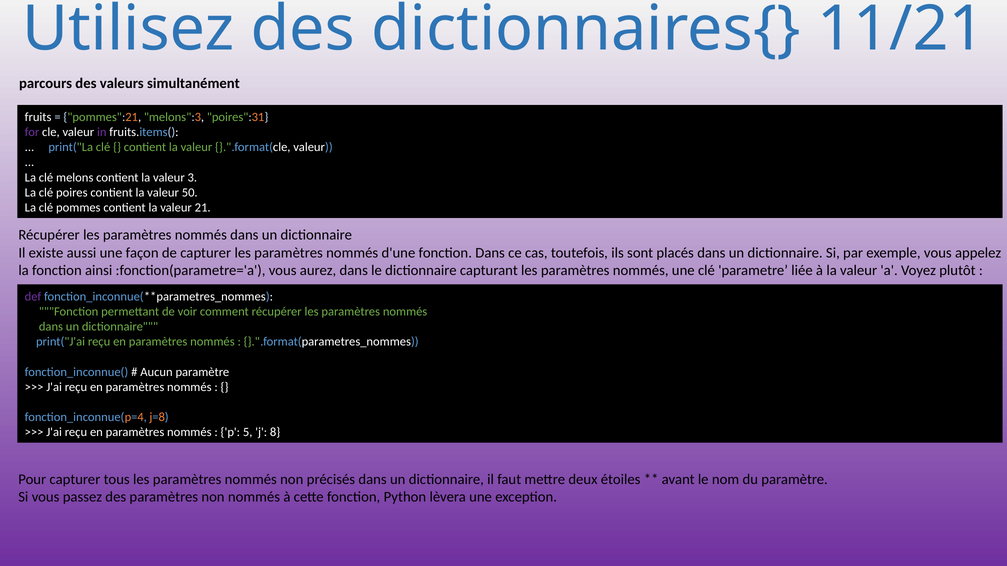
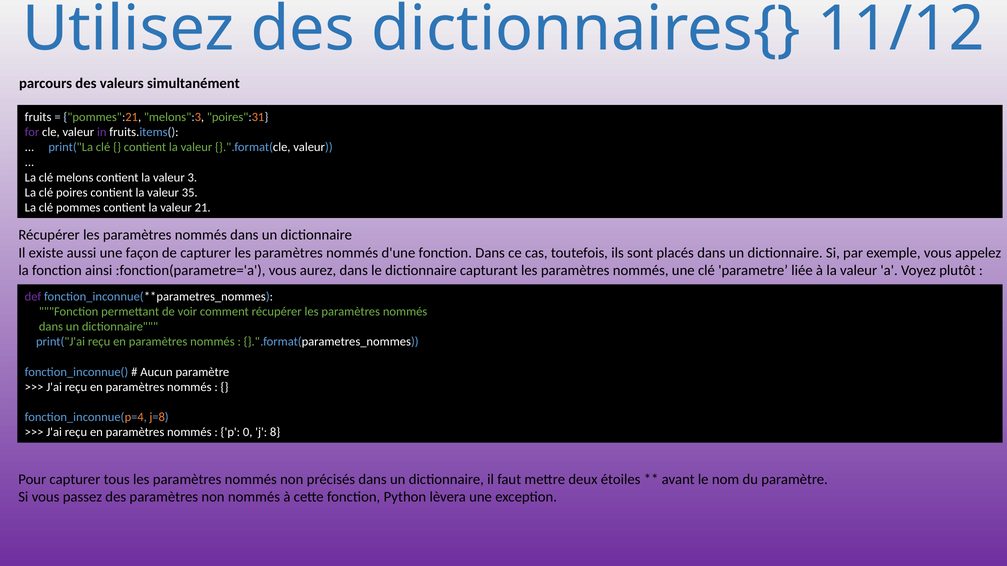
11/21: 11/21 -> 11/12 (901, 29)
50: 50 -> 35 (190, 193)
5: 5 -> 0 (248, 433)
